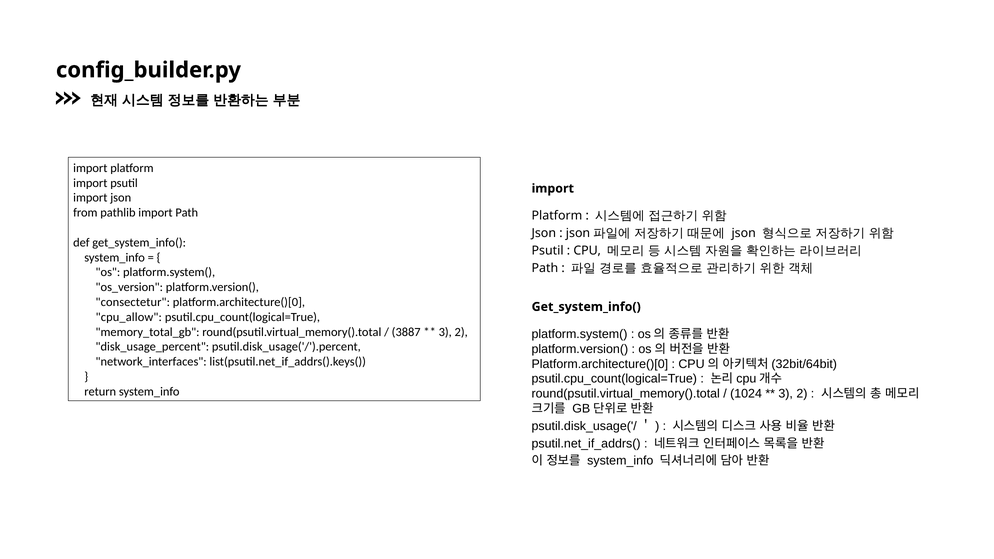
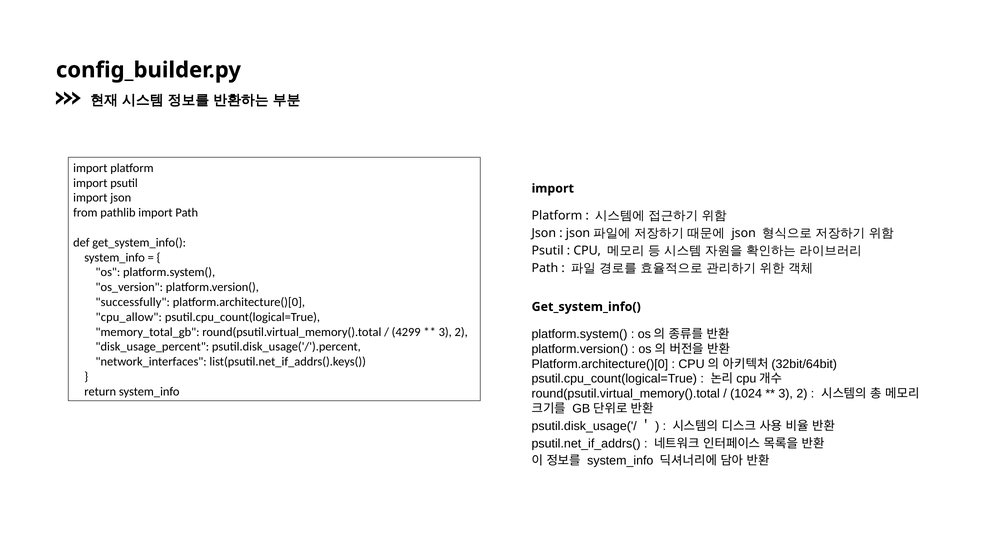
consectetur: consectetur -> successfully (133, 302)
3887: 3887 -> 4299 (406, 332)
